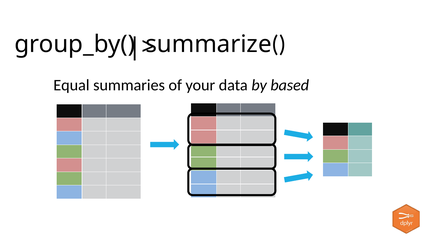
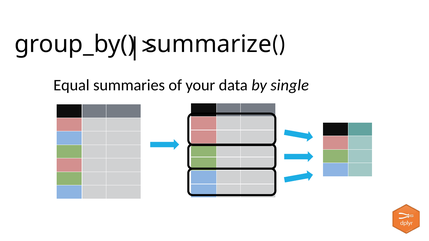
based: based -> single (290, 85)
